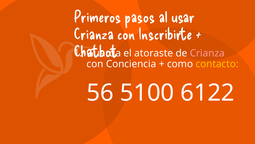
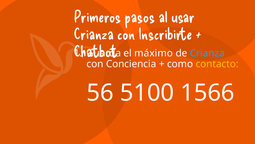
atoraste: atoraste -> máximo (154, 53)
Crianza colour: pink -> light blue (207, 53)
6122: 6122 -> 1566 (207, 93)
